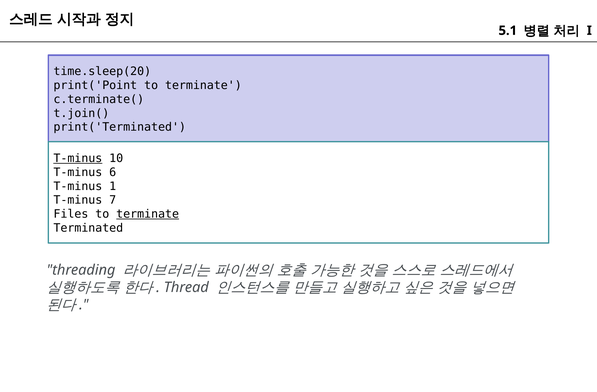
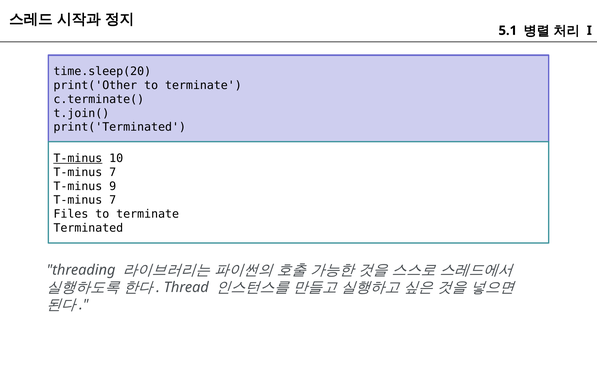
print('Point: print('Point -> print('Other (95, 85)
6: 6 -> 7 (113, 172)
1: 1 -> 9 (113, 186)
terminate underline: present -> none (148, 214)
